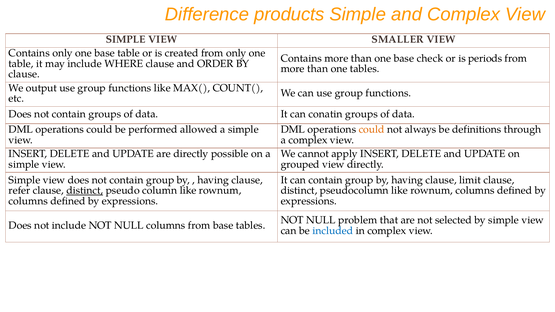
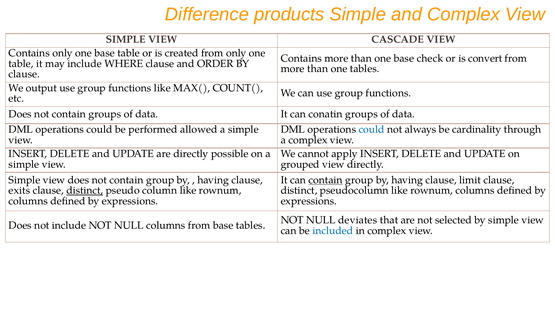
SMALLER: SMALLER -> CASCADE (398, 40)
periods: periods -> convert (485, 58)
could colour: orange -> blue (372, 130)
definitions: definitions -> cardinality (477, 130)
contain underline: none -> present (326, 180)
refer: refer -> exits (19, 191)
problem: problem -> deviates (358, 220)
